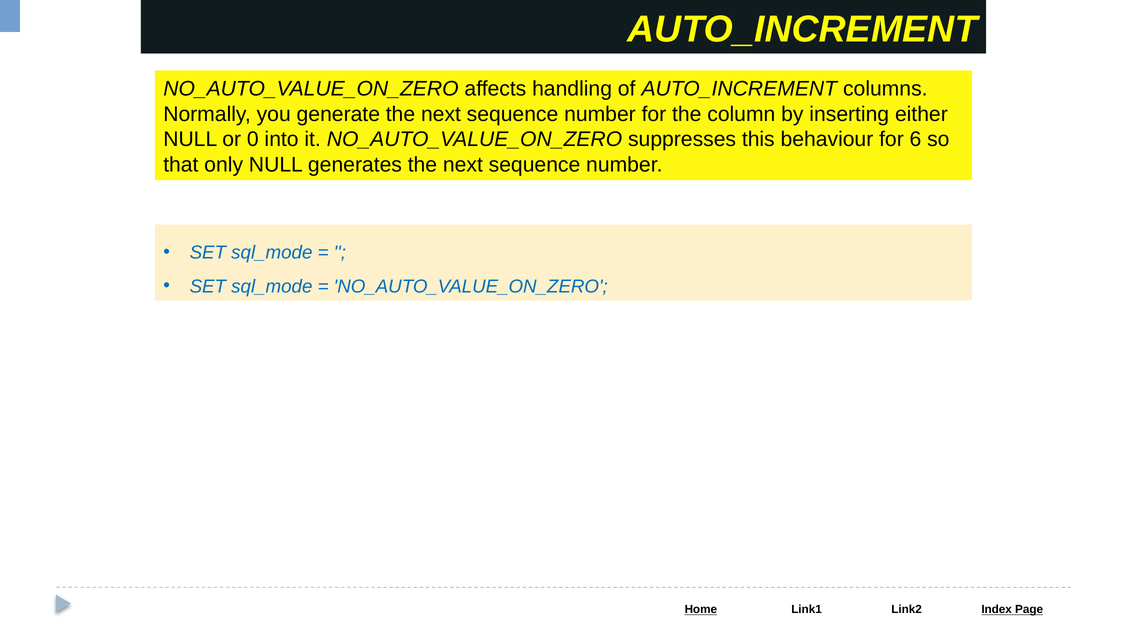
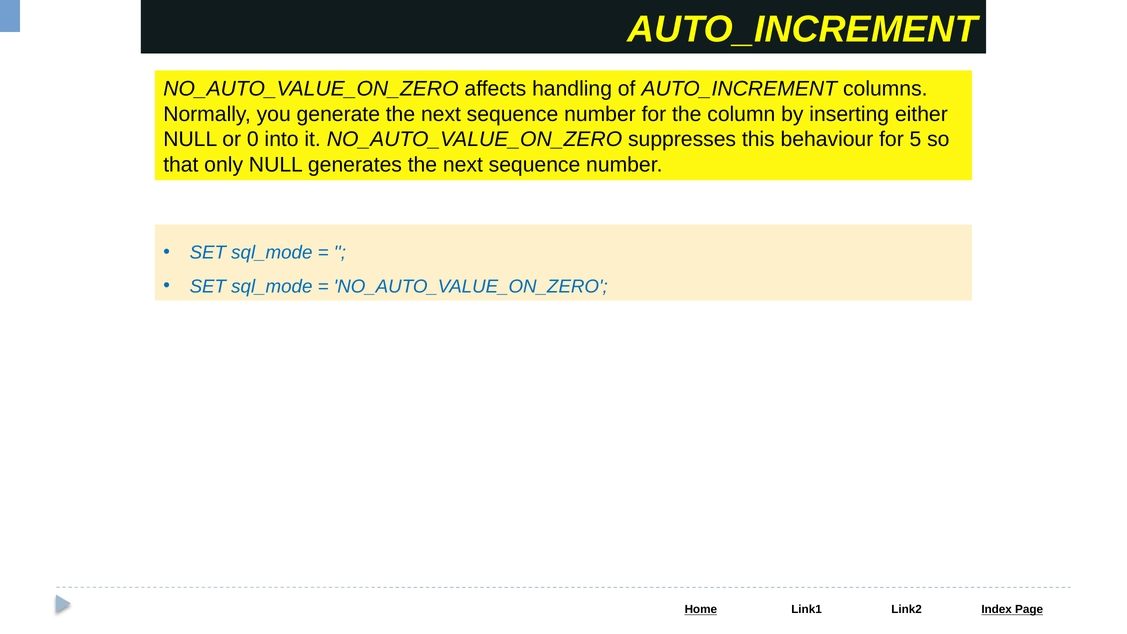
6: 6 -> 5 (915, 139)
